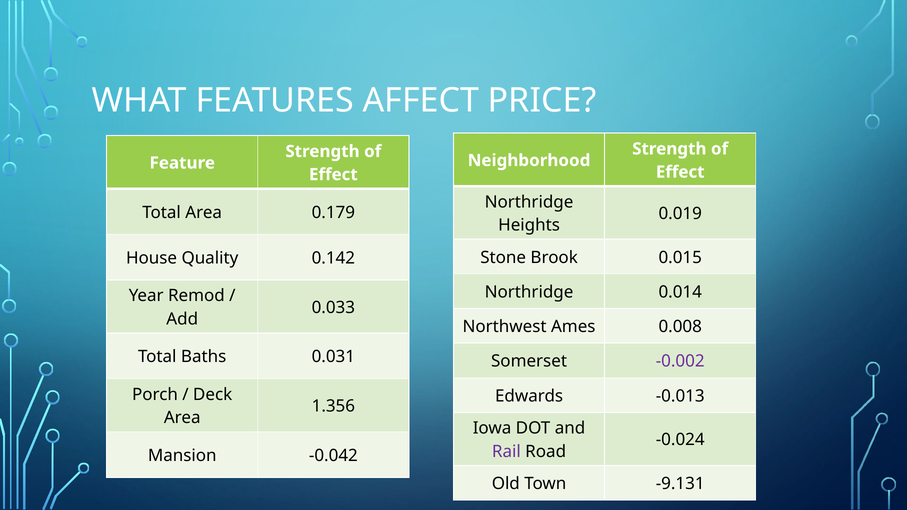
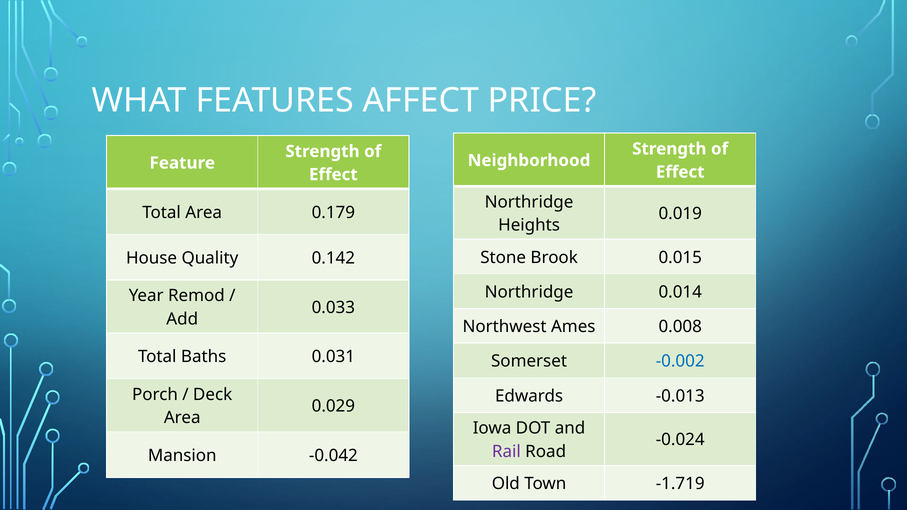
-0.002 colour: purple -> blue (680, 361)
1.356: 1.356 -> 0.029 (333, 406)
-9.131: -9.131 -> -1.719 (680, 484)
